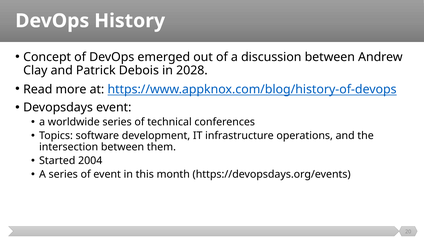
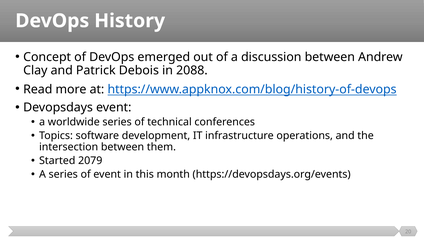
2028: 2028 -> 2088 (192, 70)
2004: 2004 -> 2079 (90, 161)
